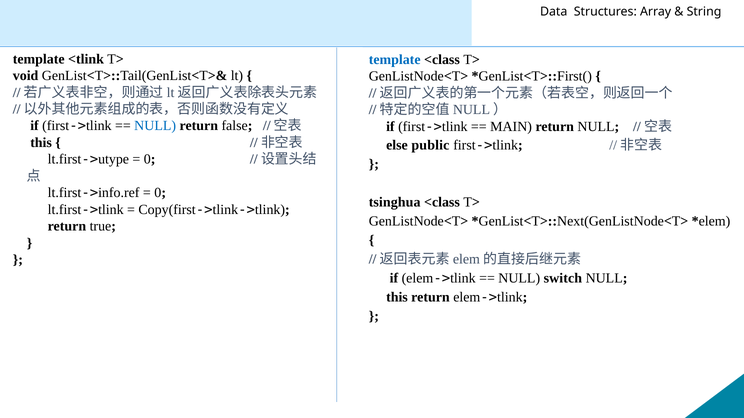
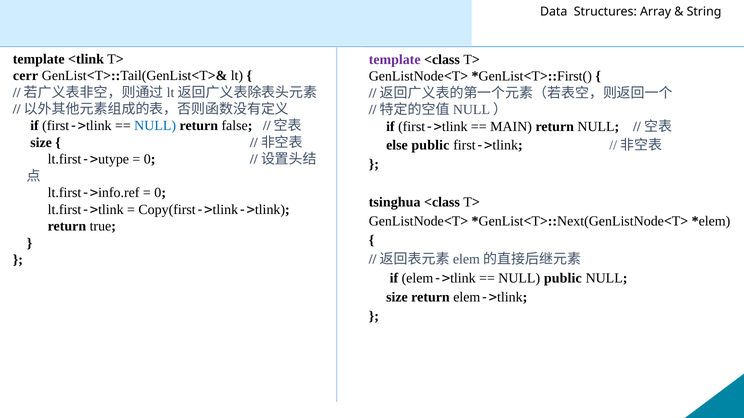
template colour: blue -> purple (395, 60)
void: void -> cerr (26, 76)
this: this -> size (41, 143)
NULL switch: switch -> public (563, 278)
this: this -> size (397, 297)
